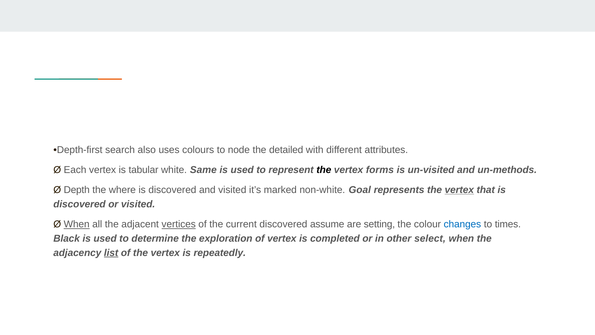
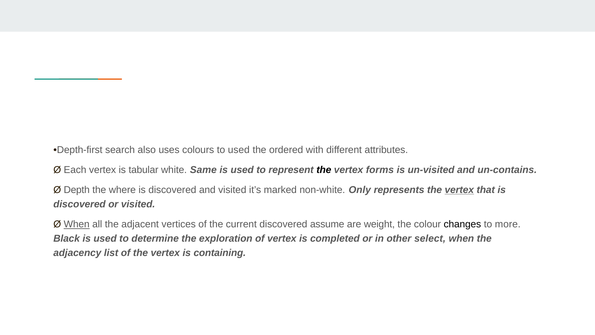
to node: node -> used (239, 150)
detailed: detailed -> ordered (286, 150)
un-methods: un-methods -> un-contains (507, 170)
Goal: Goal -> Only (360, 190)
vertices underline: present -> none (179, 224)
setting: setting -> weight (379, 224)
changes colour: blue -> black (462, 224)
times: times -> more (508, 224)
list underline: present -> none (111, 253)
repeatedly: repeatedly -> containing (220, 253)
